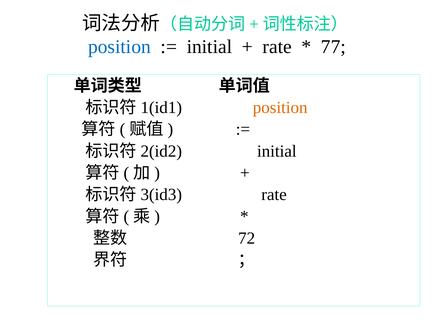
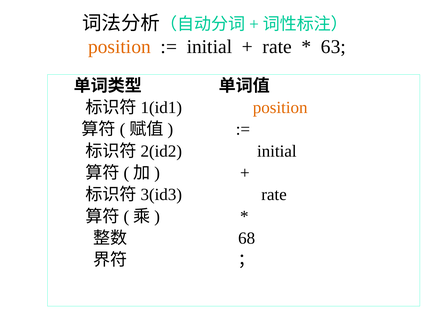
position colour: blue -> orange (120, 47)
77: 77 -> 63 (333, 47)
72: 72 -> 68 (247, 239)
